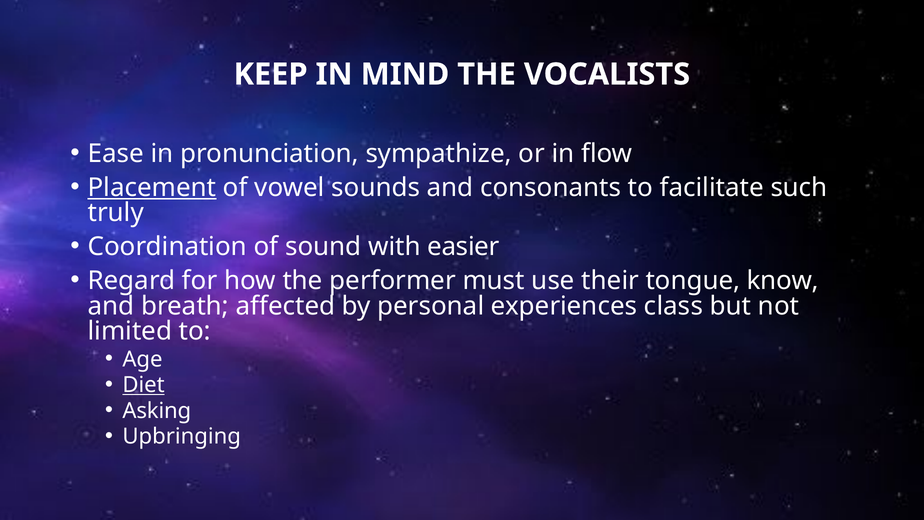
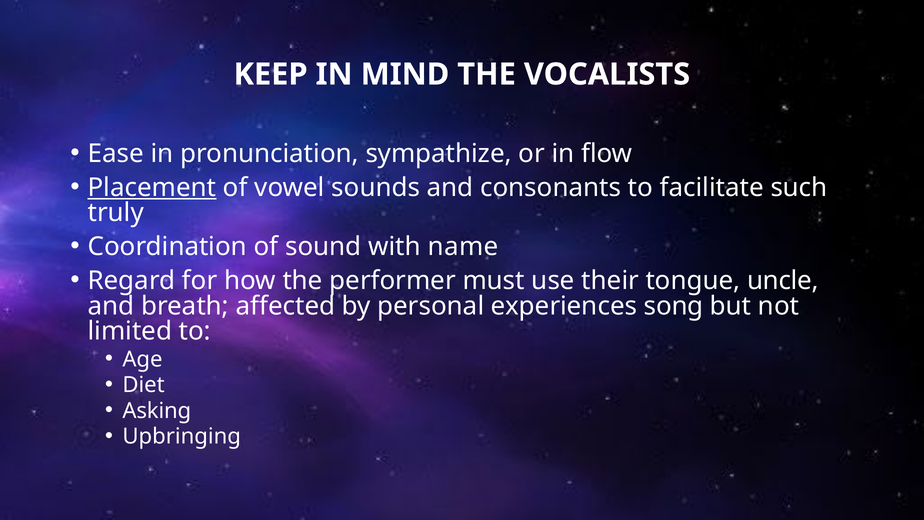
easier: easier -> name (463, 247)
know: know -> uncle (783, 281)
class: class -> song (674, 306)
Diet underline: present -> none (144, 385)
